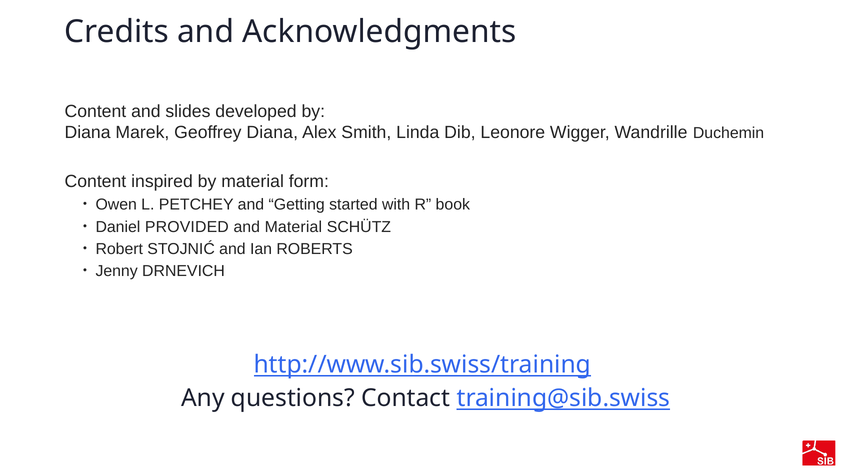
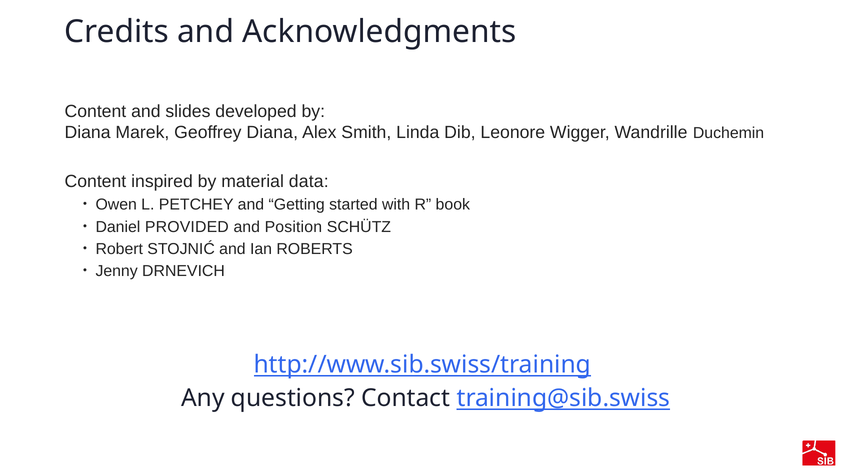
form: form -> data (309, 182)
and Material: Material -> Position (293, 227)
